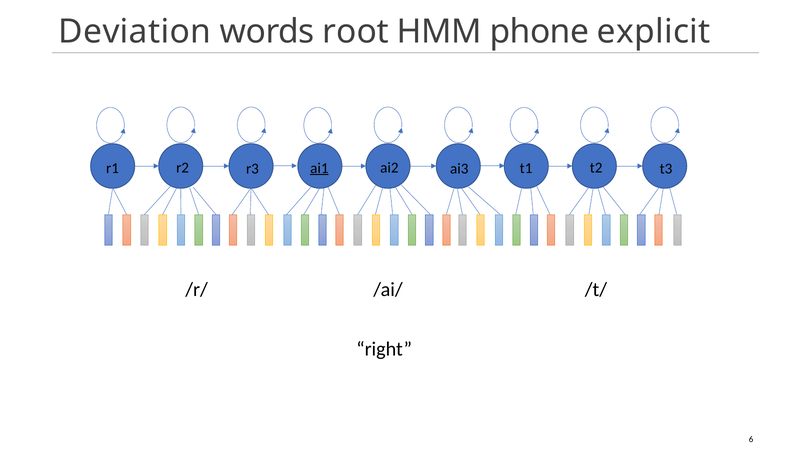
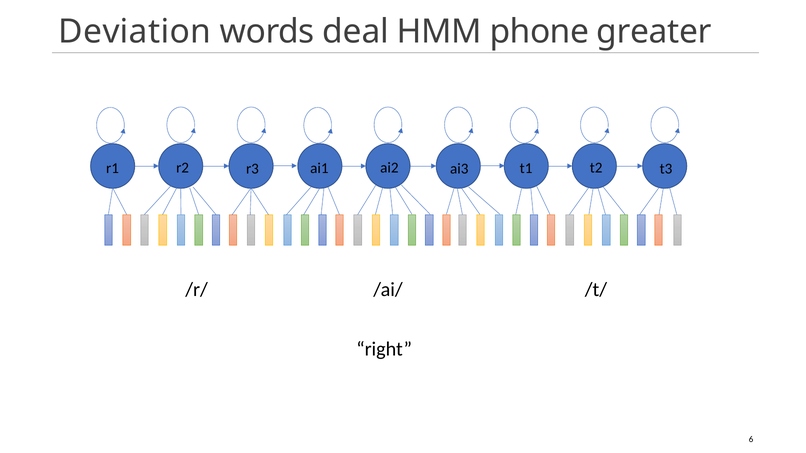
root: root -> deal (356, 32)
explicit: explicit -> greater (654, 32)
ai1 underline: present -> none (319, 168)
